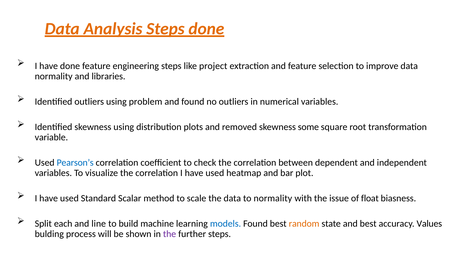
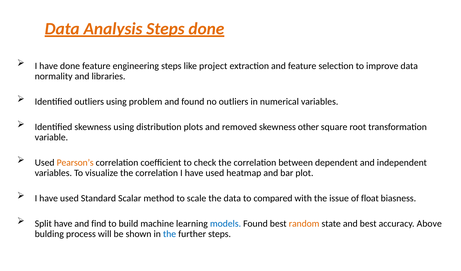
some: some -> other (308, 127)
Pearson’s colour: blue -> orange (75, 163)
to normality: normality -> compared (273, 198)
Split each: each -> have (63, 224)
line: line -> find (99, 224)
Values: Values -> Above (429, 224)
the colour: purple -> blue (170, 234)
